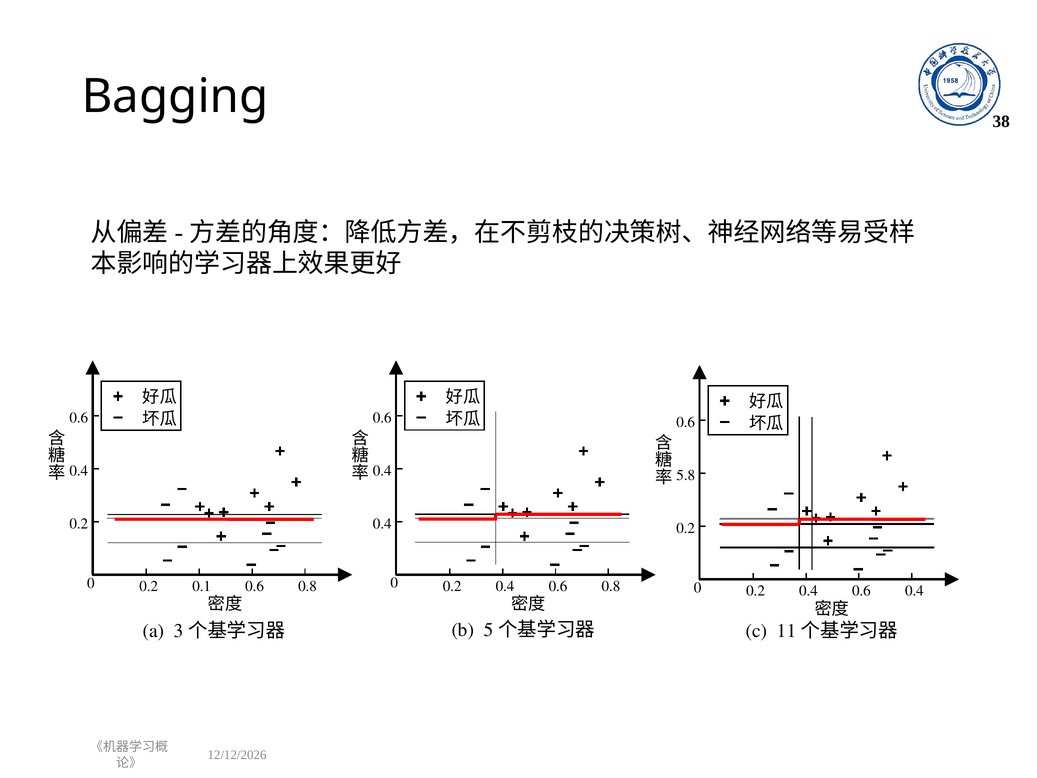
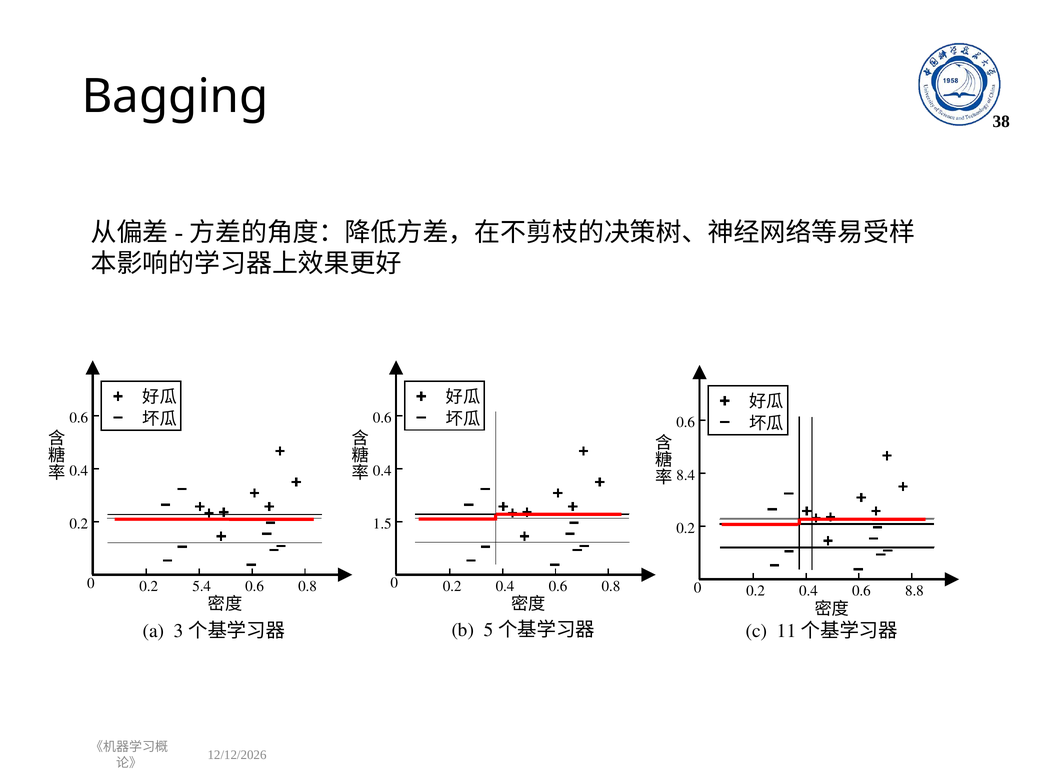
5.8: 5.8 -> 8.4 (686, 475)
0.4: 0.4 -> 1.5 (382, 524)
0.1: 0.1 -> 5.4 (202, 586)
0.6 0.4: 0.4 -> 8.8 (914, 591)
